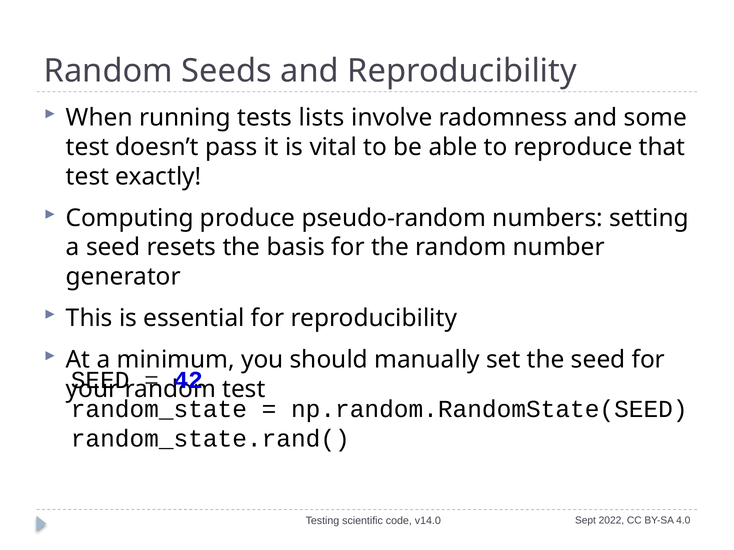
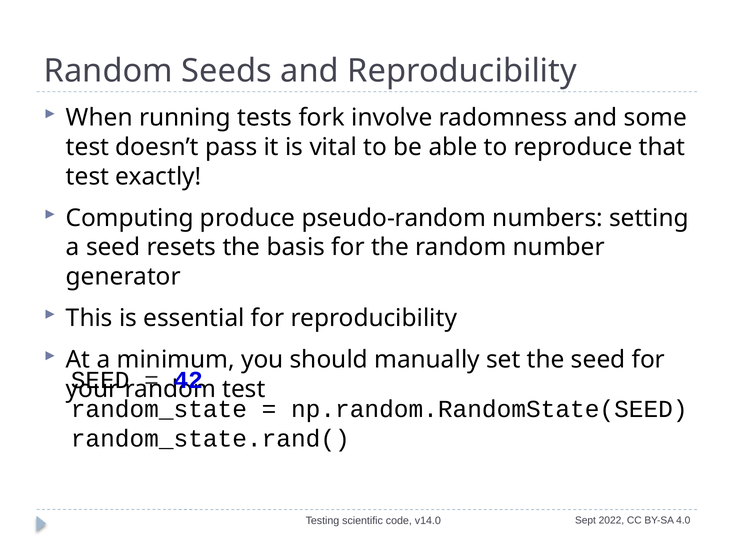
lists: lists -> fork (322, 118)
